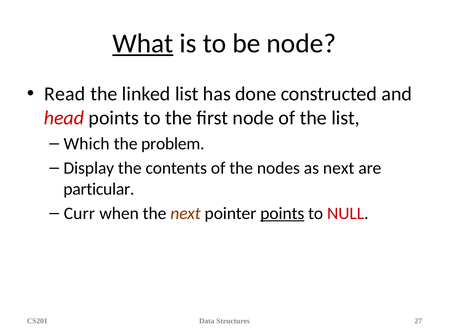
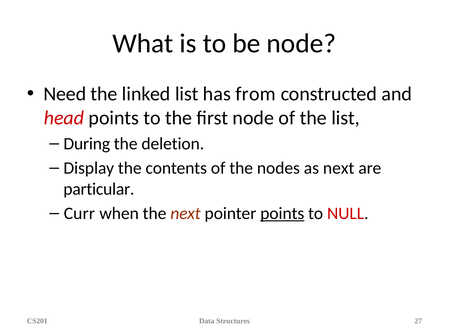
What underline: present -> none (143, 43)
Read: Read -> Need (65, 94)
done: done -> from (256, 94)
Which: Which -> During (87, 144)
problem: problem -> deletion (173, 144)
